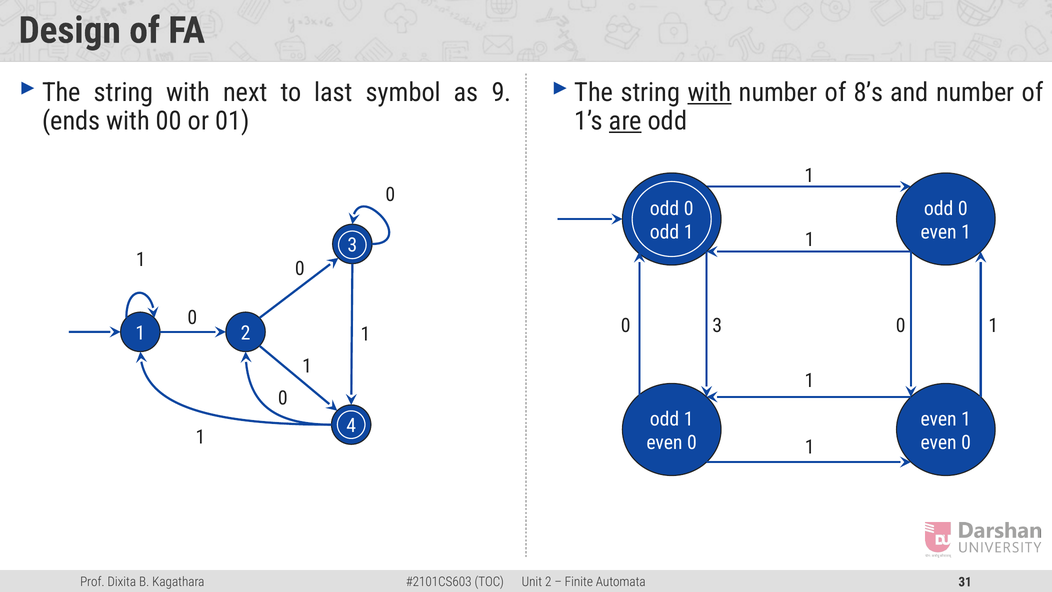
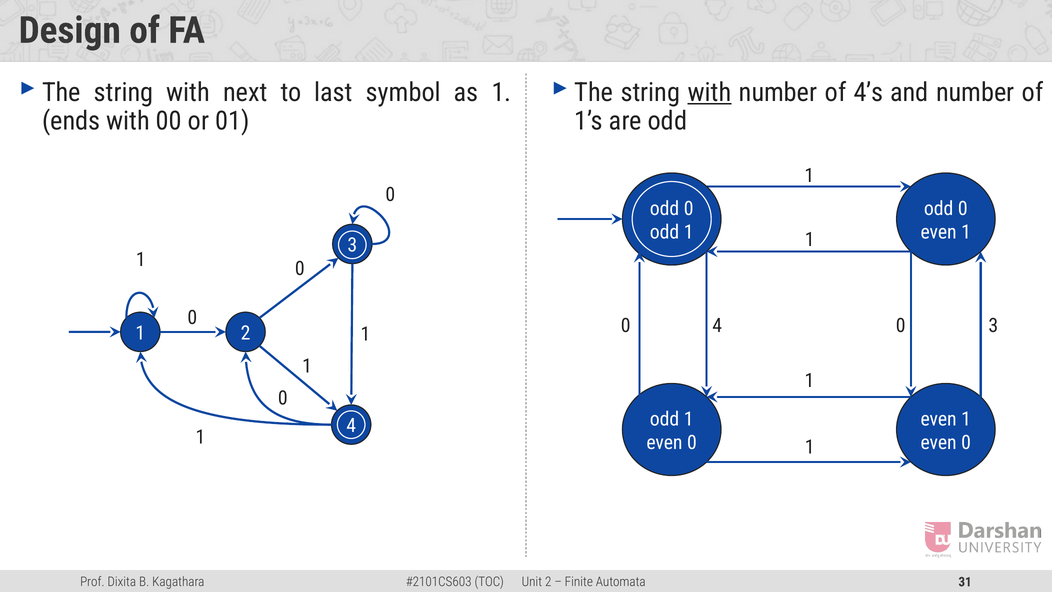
as 9: 9 -> 1 (501, 92)
8’s: 8’s -> 4’s (868, 92)
are underline: present -> none (625, 121)
0 3: 3 -> 4 (717, 326)
1: 1 -> 3 (993, 326)
